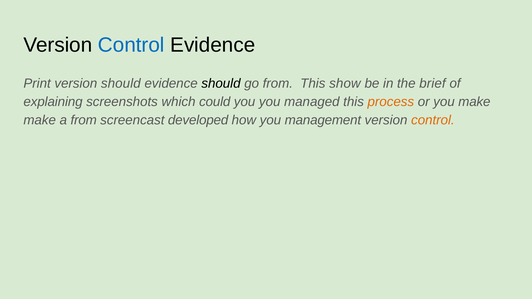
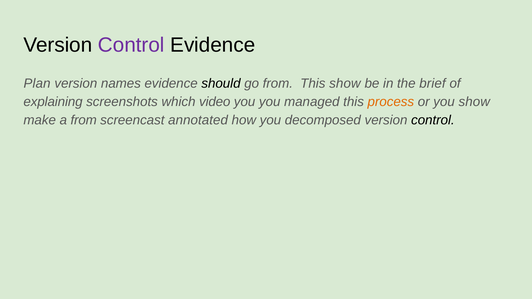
Control colour: blue -> purple (131, 45)
Print: Print -> Plan (37, 84)
version should: should -> names (121, 84)
could: could -> video (215, 102)
you make: make -> show (474, 102)
developed: developed -> annotated (198, 120)
management: management -> decomposed (323, 120)
control colour: orange -> black (433, 120)
